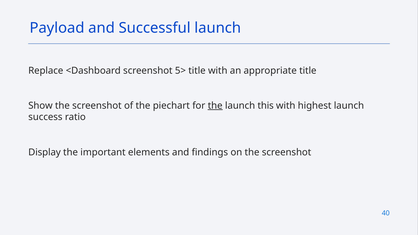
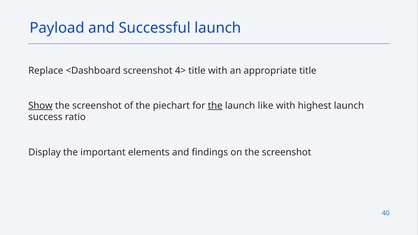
5>: 5> -> 4> (180, 71)
Show underline: none -> present (40, 106)
this: this -> like (266, 106)
